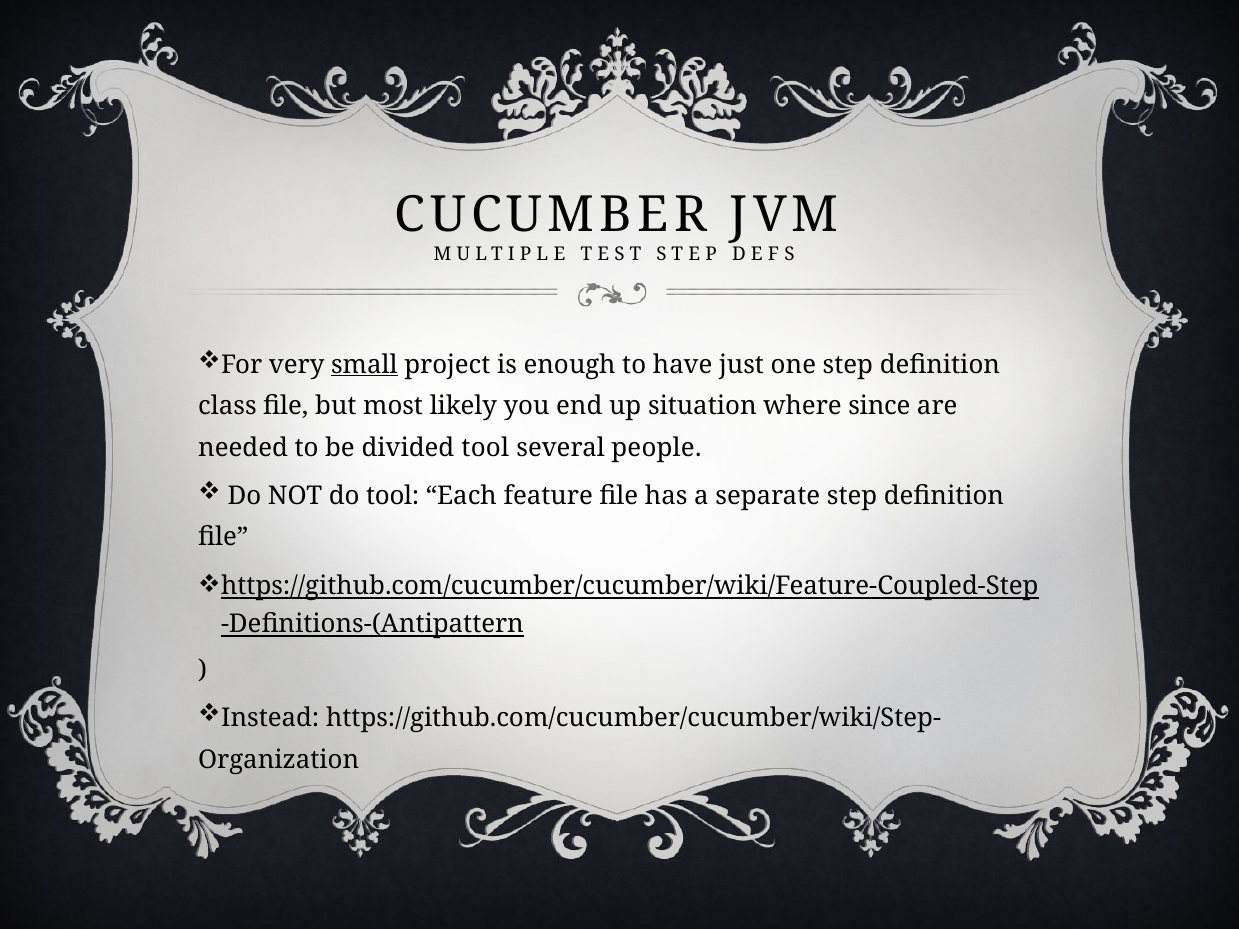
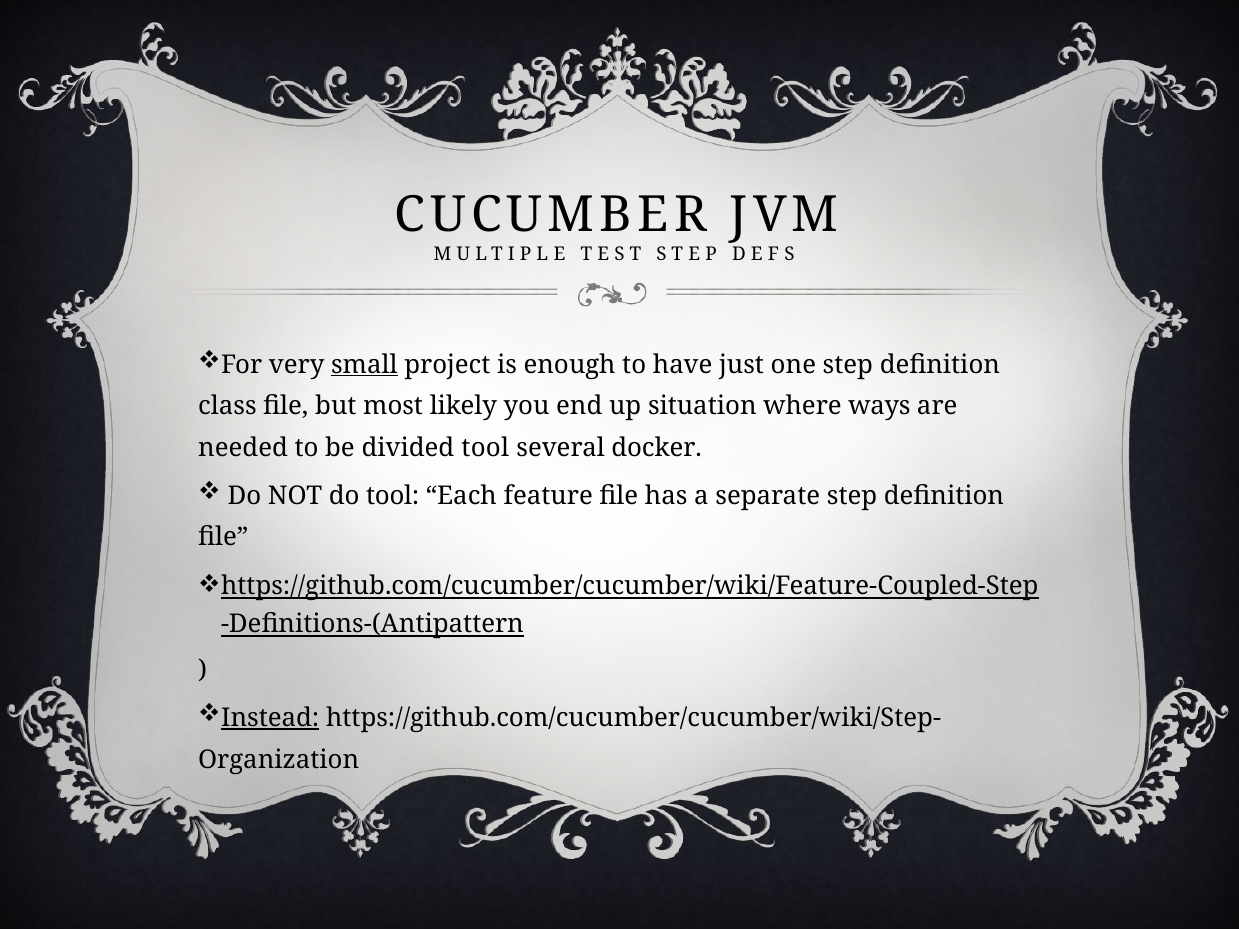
since: since -> ways (879, 407)
people: people -> docker (657, 448)
Instead underline: none -> present (270, 718)
